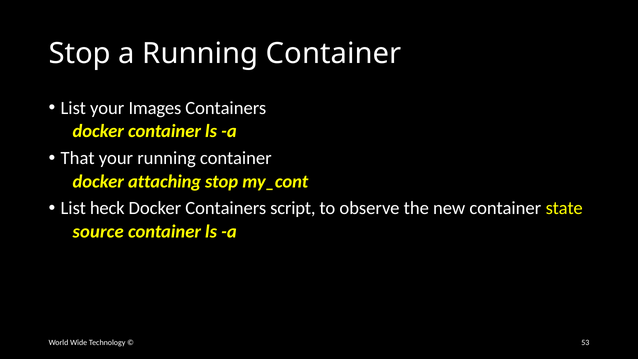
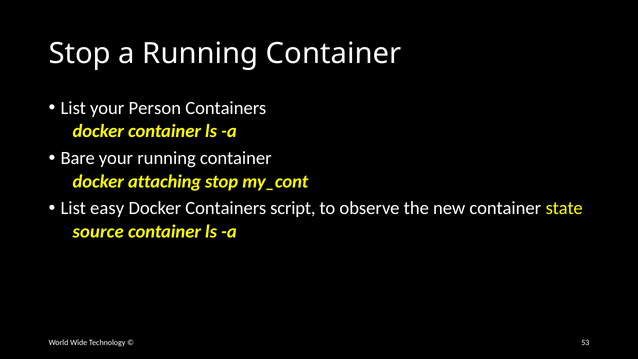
Images: Images -> Person (155, 108)
That: That -> Bare (78, 158)
heck: heck -> easy (107, 208)
